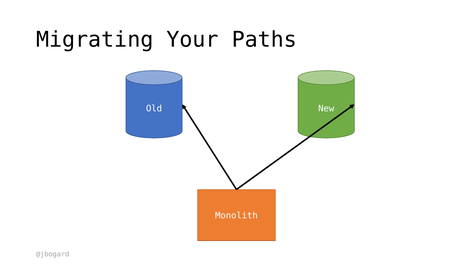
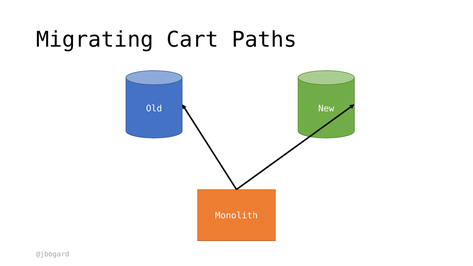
Your: Your -> Cart (193, 40)
